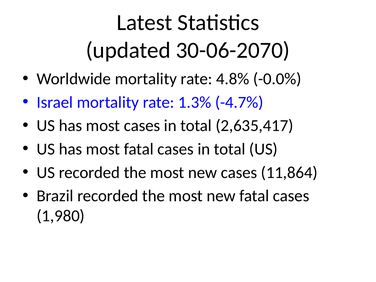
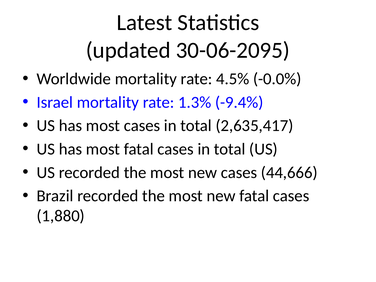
30-06-2070: 30-06-2070 -> 30-06-2095 (233, 50)
4.8%: 4.8% -> 4.5% (233, 79)
-4.7%: -4.7% -> -9.4% (239, 102)
11,864: 11,864 -> 44,666 (289, 172)
1,980: 1,980 -> 1,880 (61, 216)
